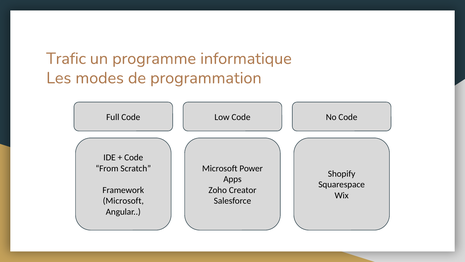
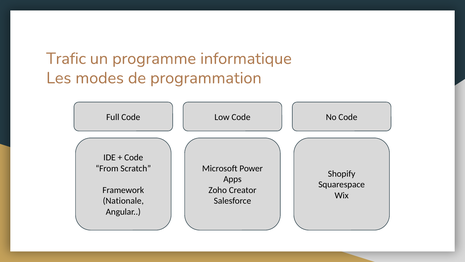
Microsoft: Microsoft -> Nationale (123, 201)
